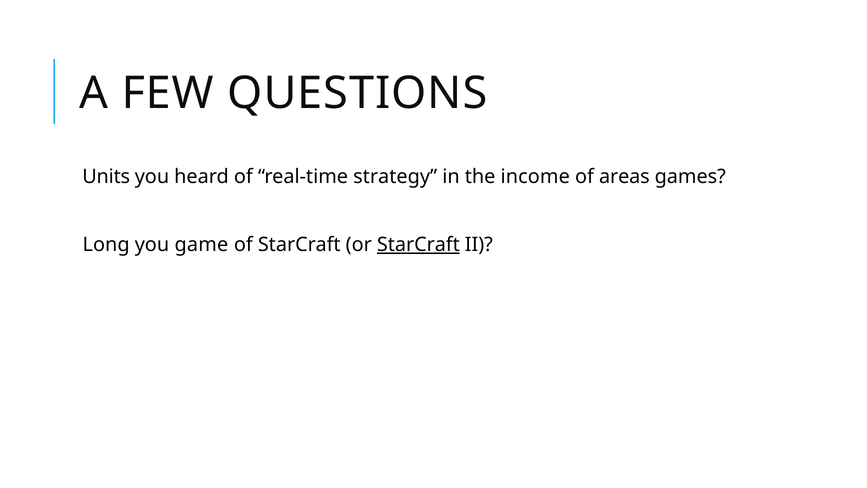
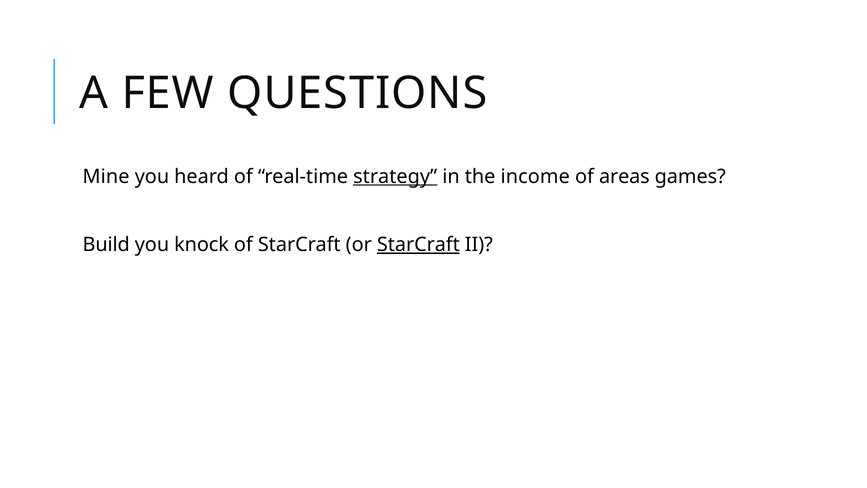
Units: Units -> Mine (106, 176)
strategy underline: none -> present (395, 176)
Long: Long -> Build (106, 245)
game: game -> knock (202, 245)
